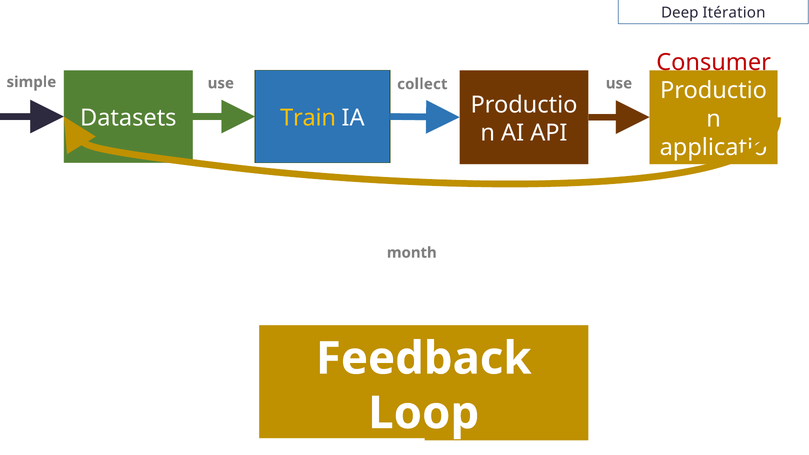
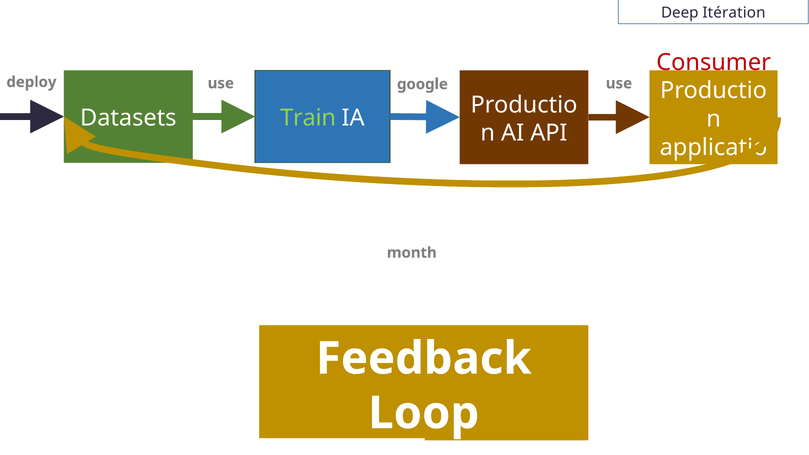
simple: simple -> deploy (31, 82)
collect: collect -> google (422, 84)
Train colour: yellow -> light green (308, 118)
